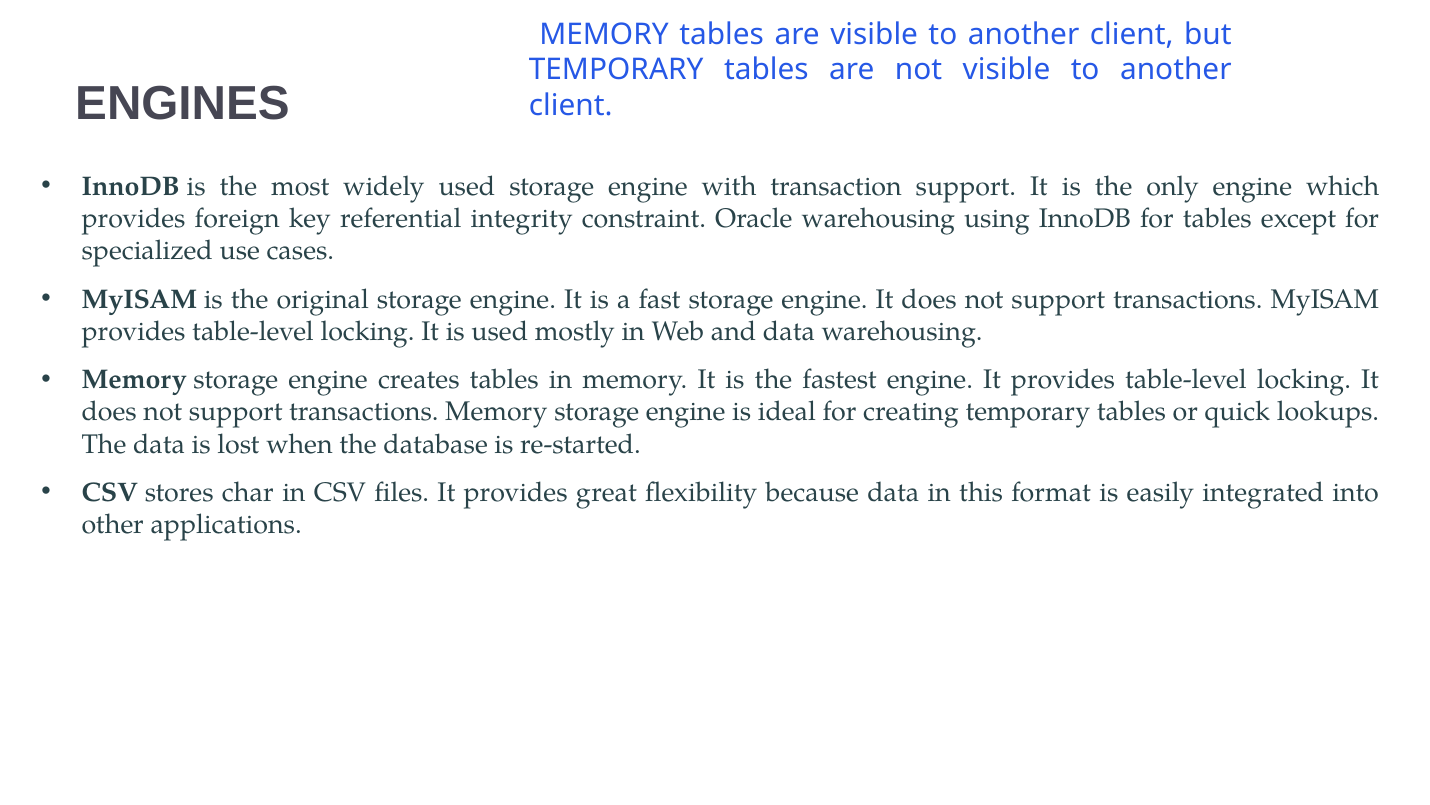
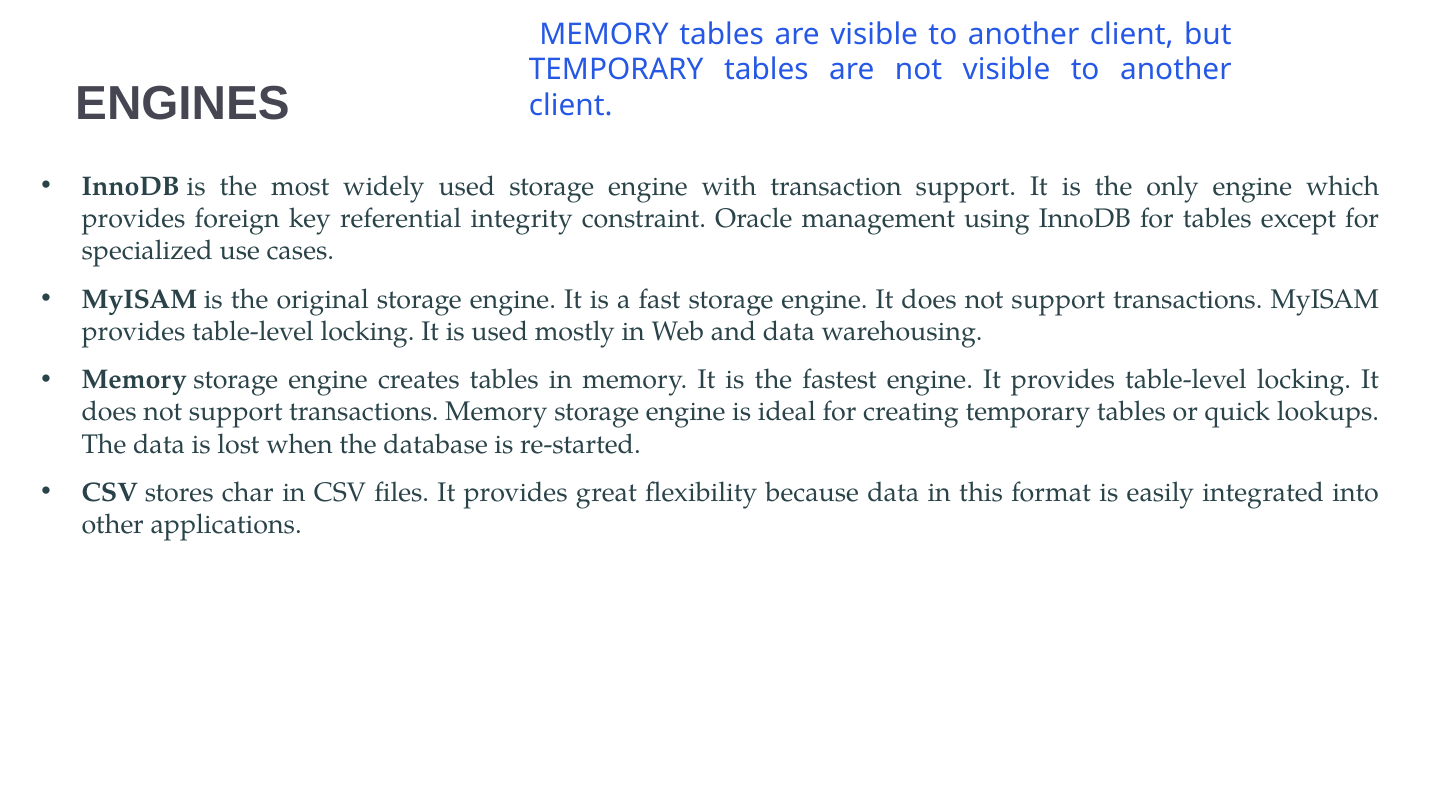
Oracle warehousing: warehousing -> management (878, 219)
